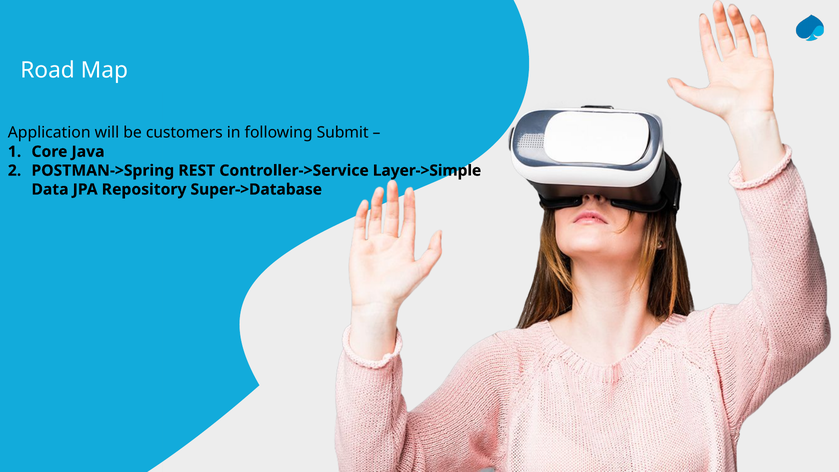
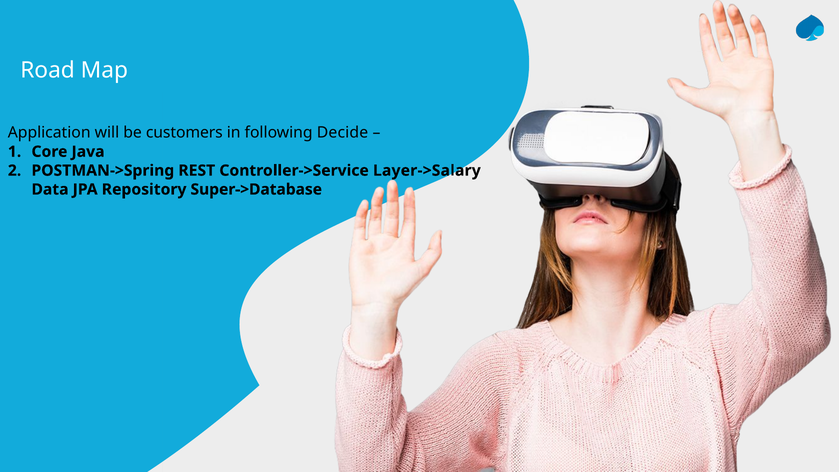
Submit: Submit -> Decide (342, 133)
Layer->Simple: Layer->Simple -> Layer->Salary (427, 171)
